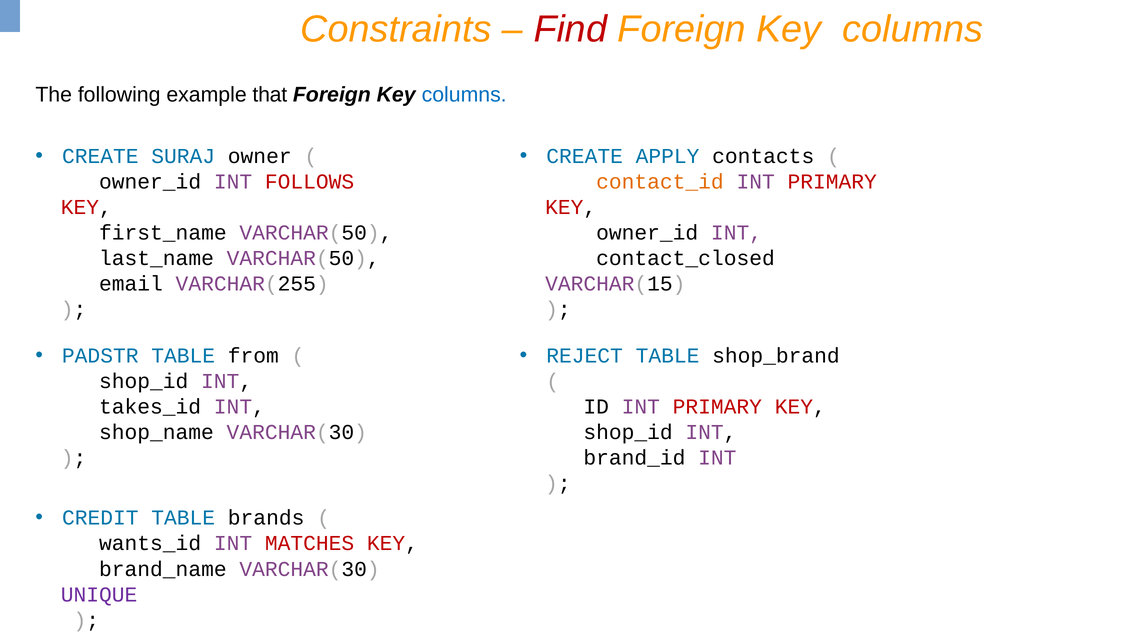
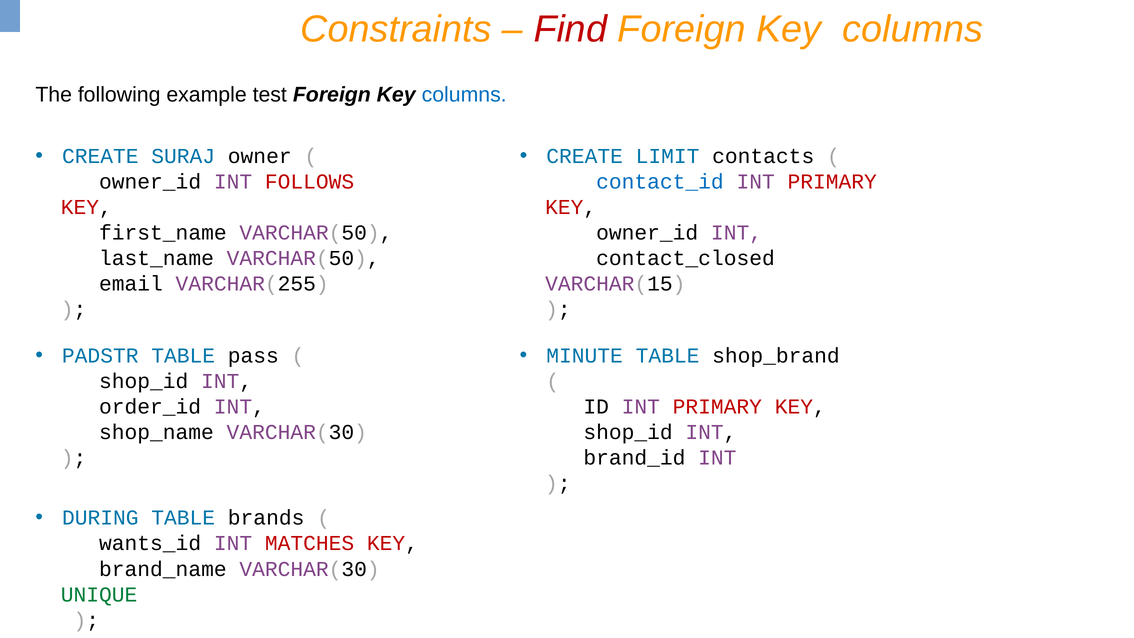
that: that -> test (270, 94)
APPLY: APPLY -> LIMIT (668, 156)
contact_id colour: orange -> blue (660, 182)
from: from -> pass (253, 356)
REJECT: REJECT -> MINUTE (585, 356)
takes_id: takes_id -> order_id (150, 407)
CREDIT: CREDIT -> DURING (100, 518)
UNIQUE colour: purple -> green (99, 594)
